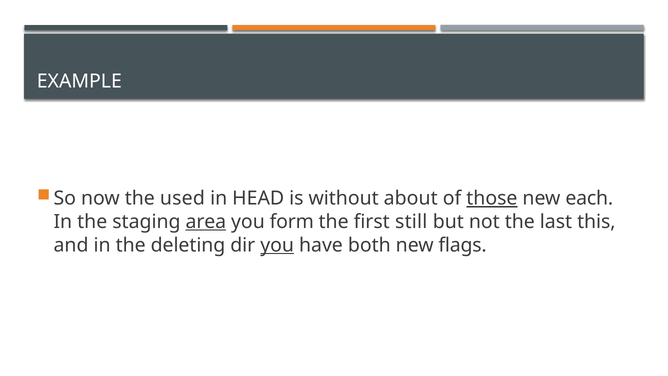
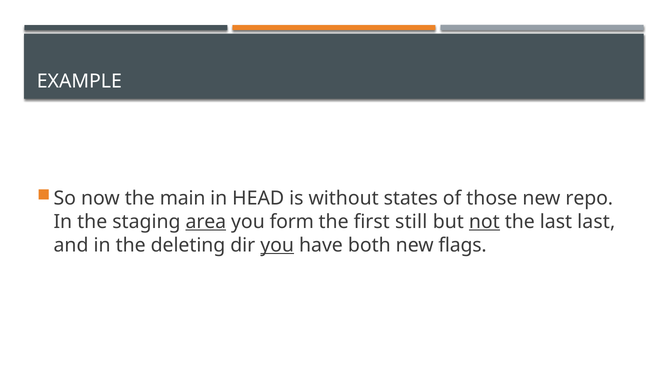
used: used -> main (183, 198)
about: about -> states (411, 198)
those underline: present -> none (492, 198)
each: each -> repo (589, 198)
not underline: none -> present (484, 222)
last this: this -> last (596, 222)
